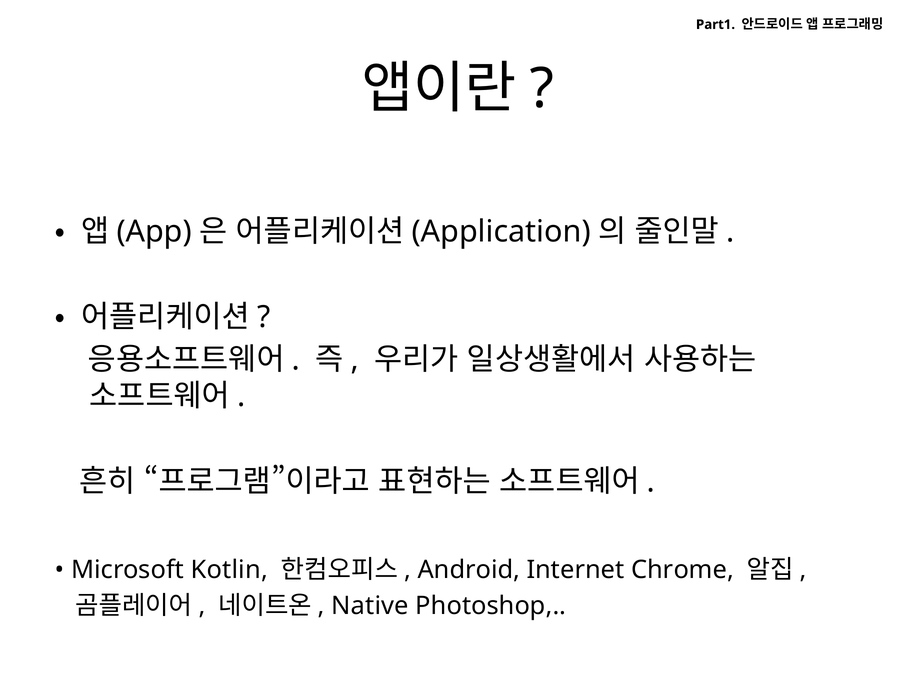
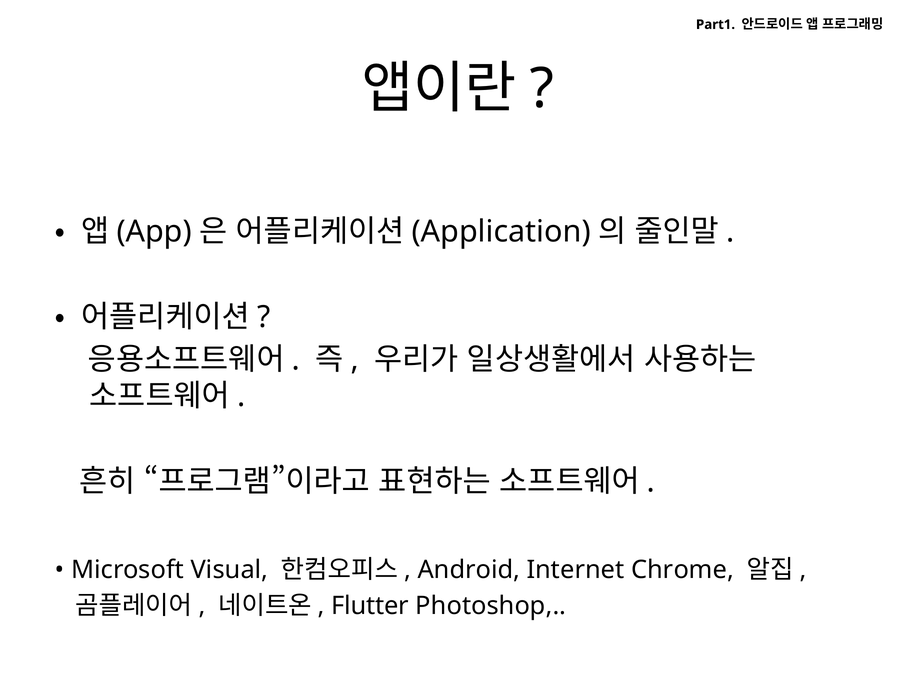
Kotlin: Kotlin -> Visual (229, 570)
Native: Native -> Flutter (370, 606)
